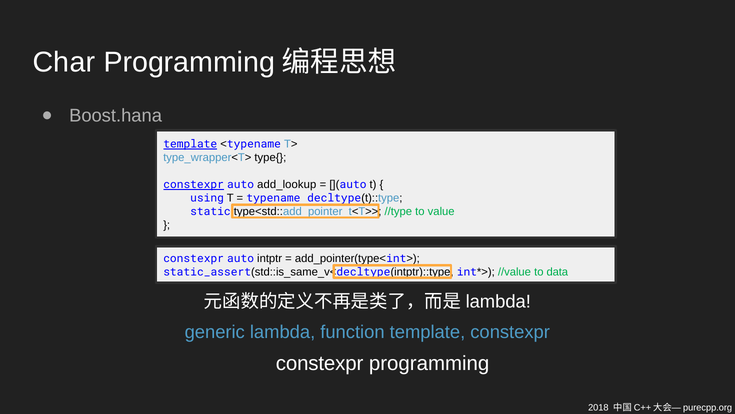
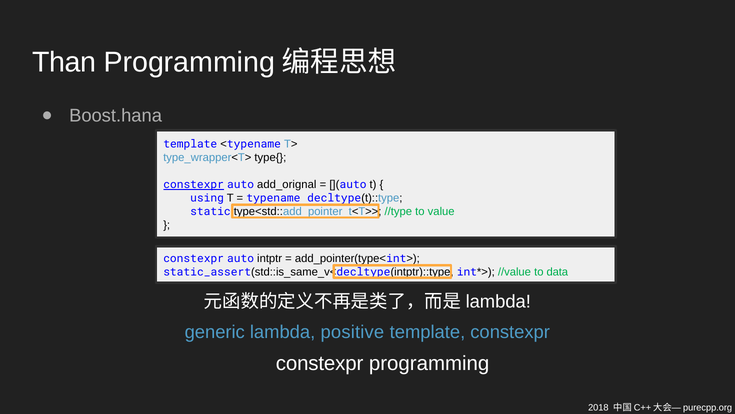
Char: Char -> Than (64, 62)
template underline: present -> none (190, 144)
add_lookup: add_lookup -> add_orignal (287, 184)
function: function -> positive (352, 332)
